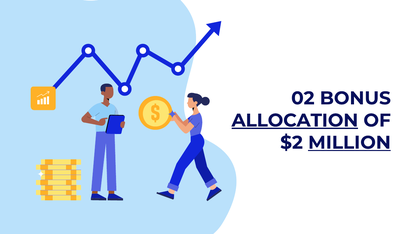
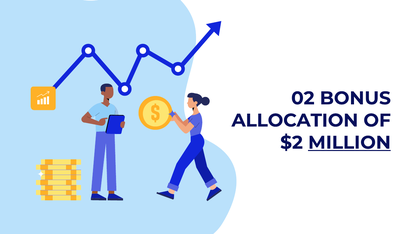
ALLOCATION underline: present -> none (295, 120)
